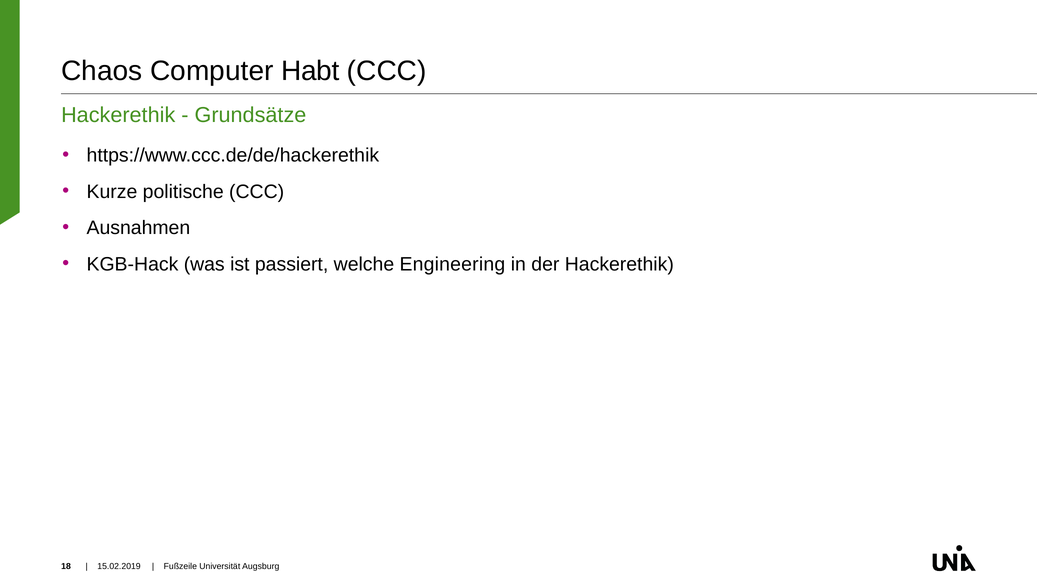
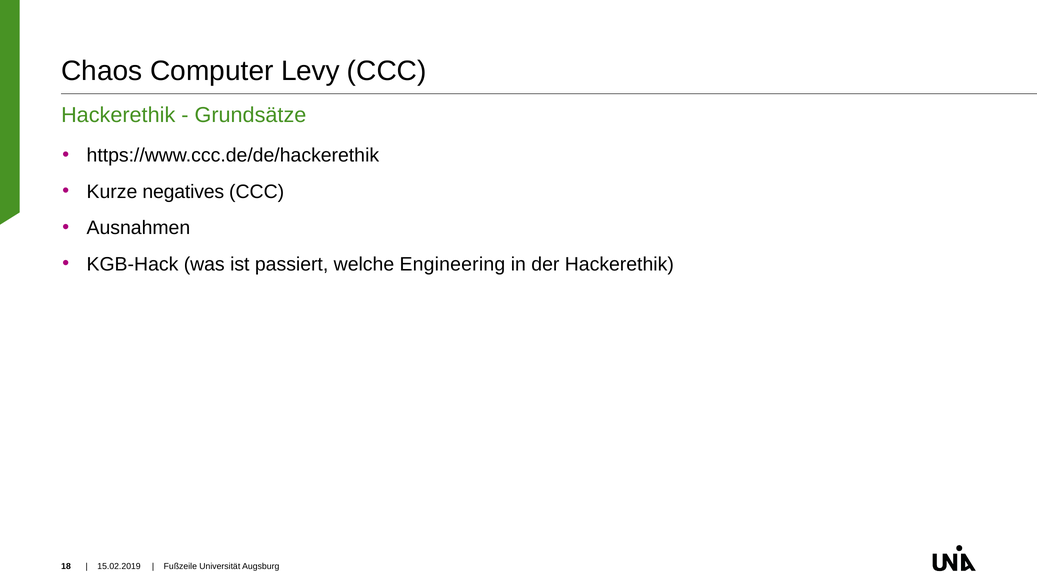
Habt: Habt -> Levy (310, 71)
politische: politische -> negatives (183, 192)
